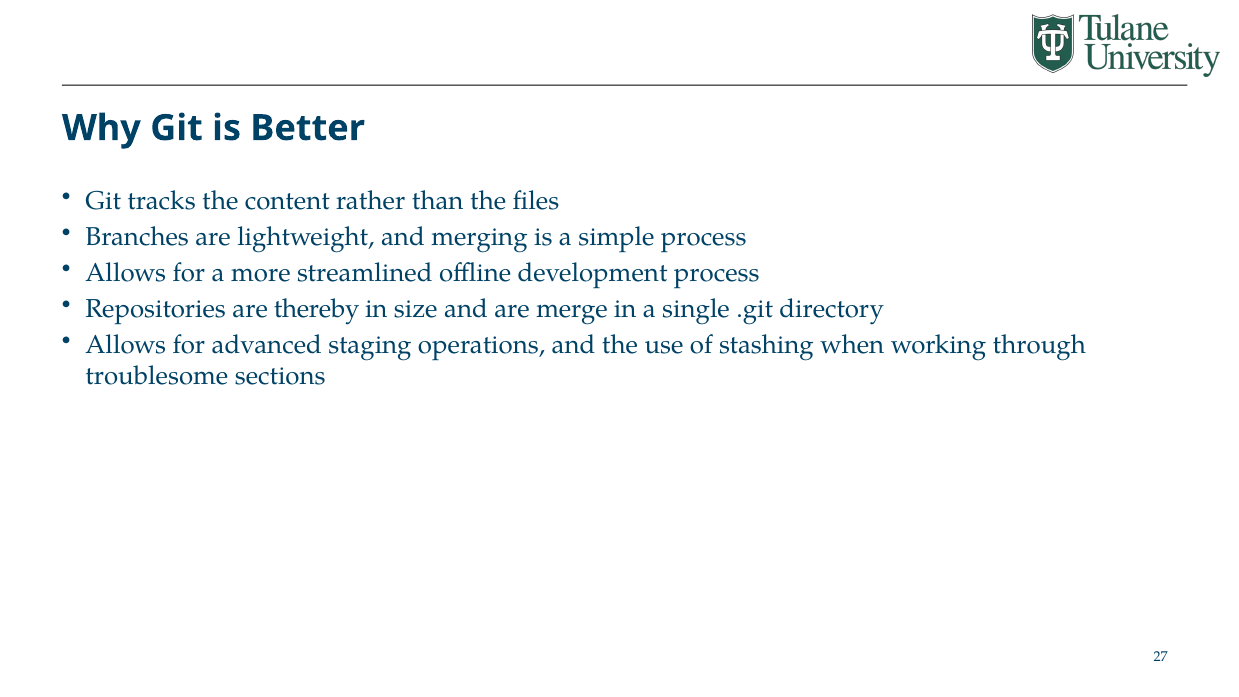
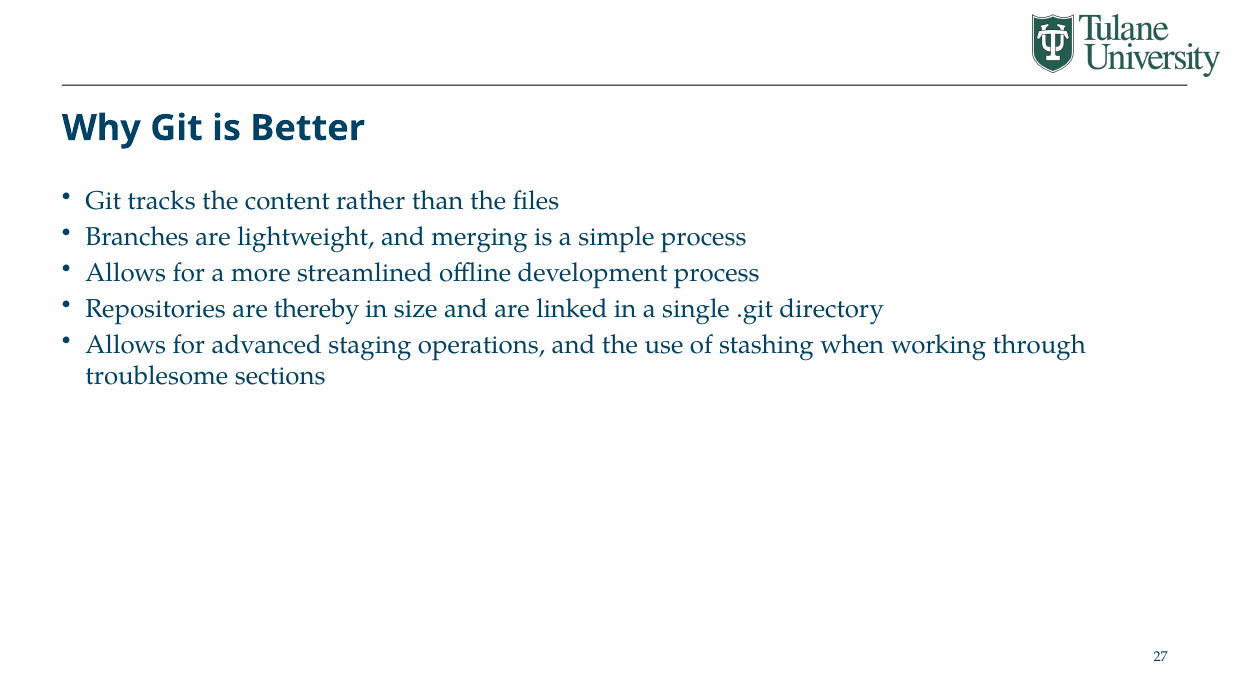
merge: merge -> linked (572, 309)
